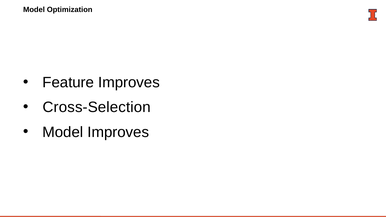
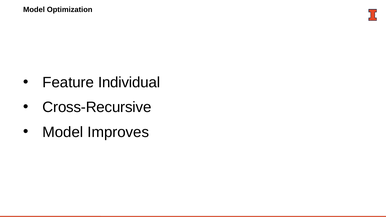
Feature Improves: Improves -> Individual (129, 83)
Cross-Selection: Cross-Selection -> Cross-Recursive (97, 107)
